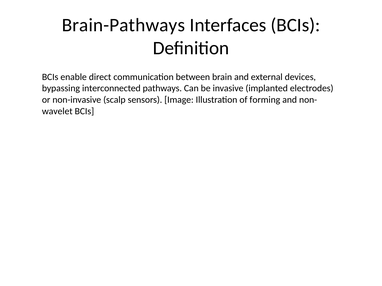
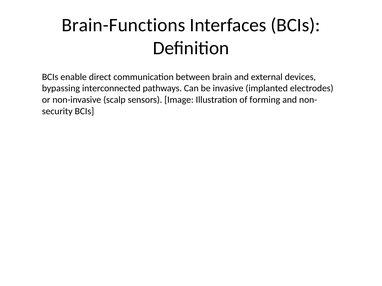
Brain-Pathways: Brain-Pathways -> Brain-Functions (123, 25)
wavelet: wavelet -> security (57, 111)
